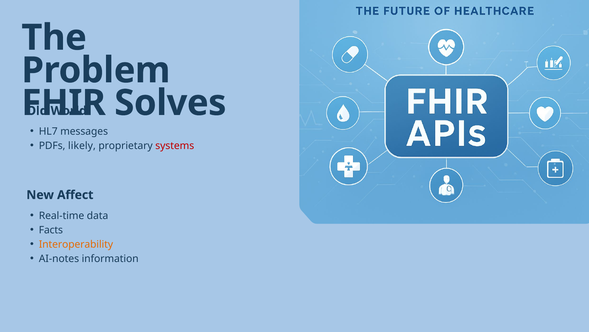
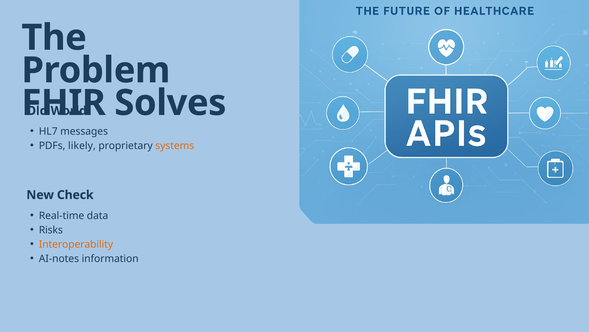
systems colour: red -> orange (175, 145)
Affect: Affect -> Check (75, 195)
Facts: Facts -> Risks (51, 229)
